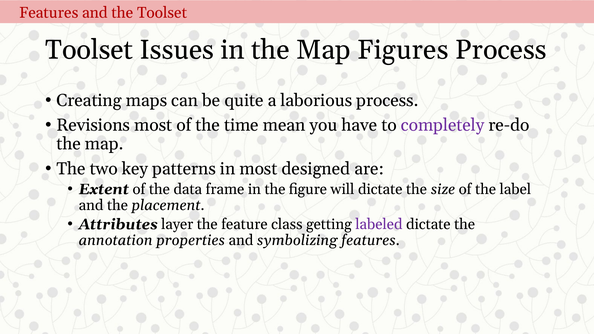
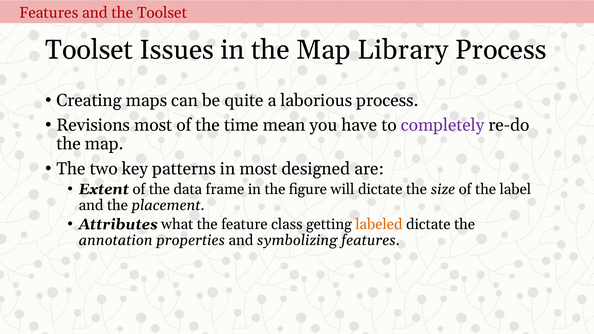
Figures: Figures -> Library (403, 50)
layer: layer -> what (177, 224)
labeled colour: purple -> orange (379, 224)
